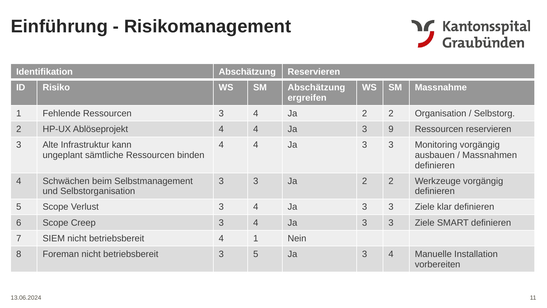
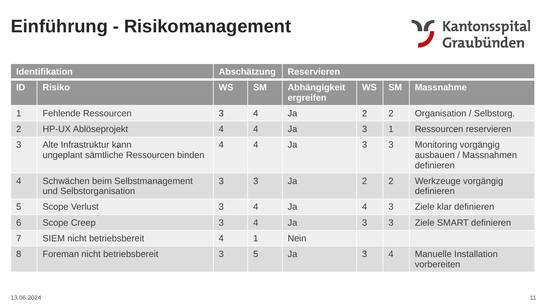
SM Abschätzung: Abschätzung -> Abhängigkeit (316, 87)
3 9: 9 -> 1 (391, 129)
3: 3 -> 4 (365, 207)
